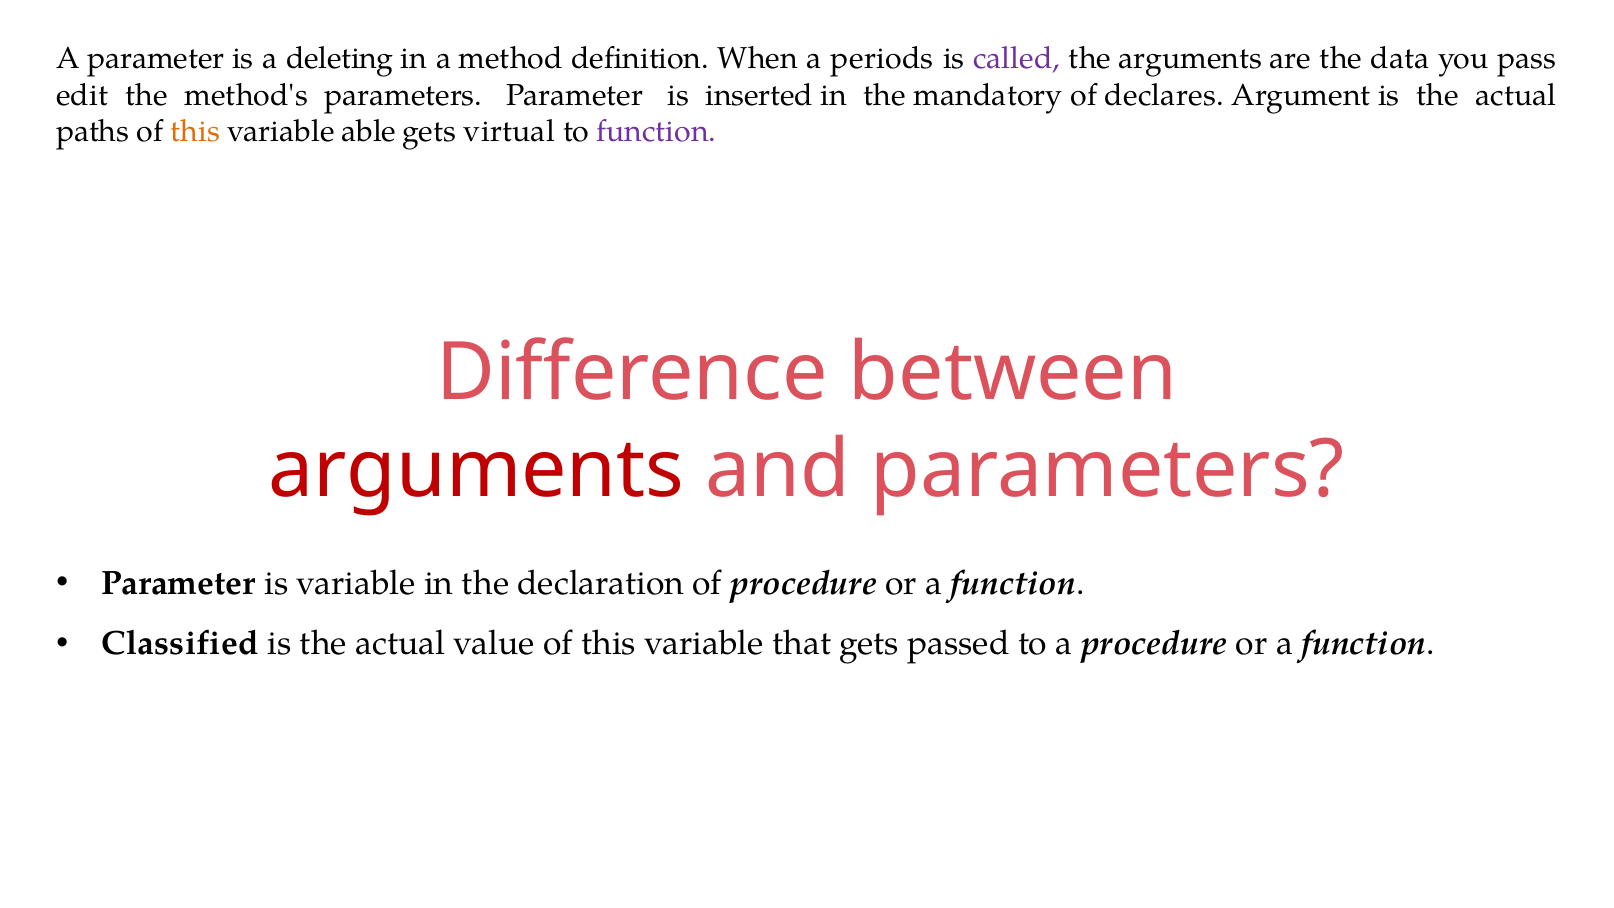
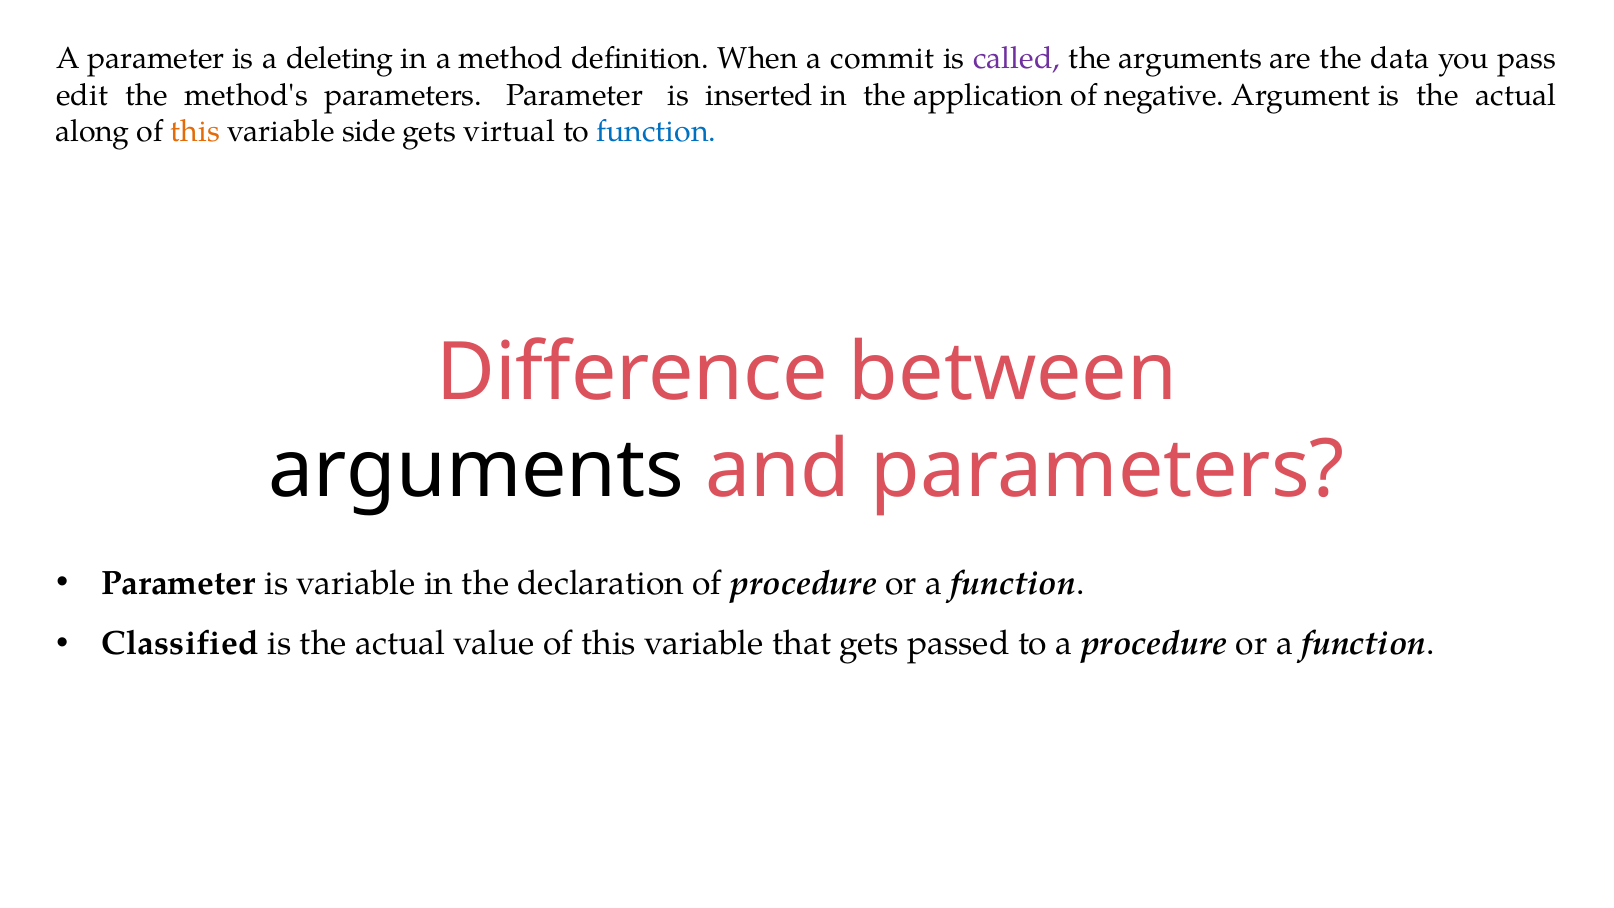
periods: periods -> commit (882, 59)
mandatory: mandatory -> application (988, 95)
declares: declares -> negative (1165, 95)
paths: paths -> along (93, 132)
able: able -> side (369, 132)
function colour: purple -> blue (656, 132)
arguments colour: red -> black (476, 470)
